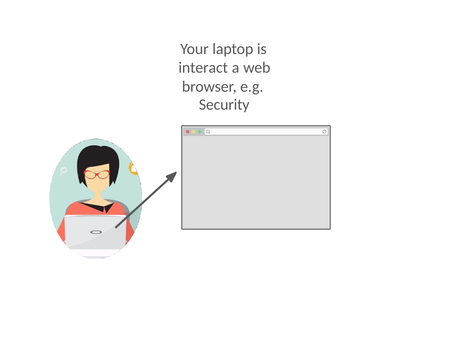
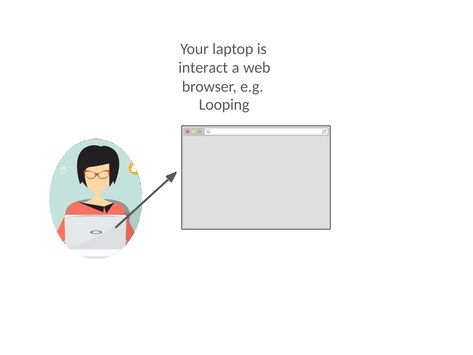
Security: Security -> Looping (224, 105)
